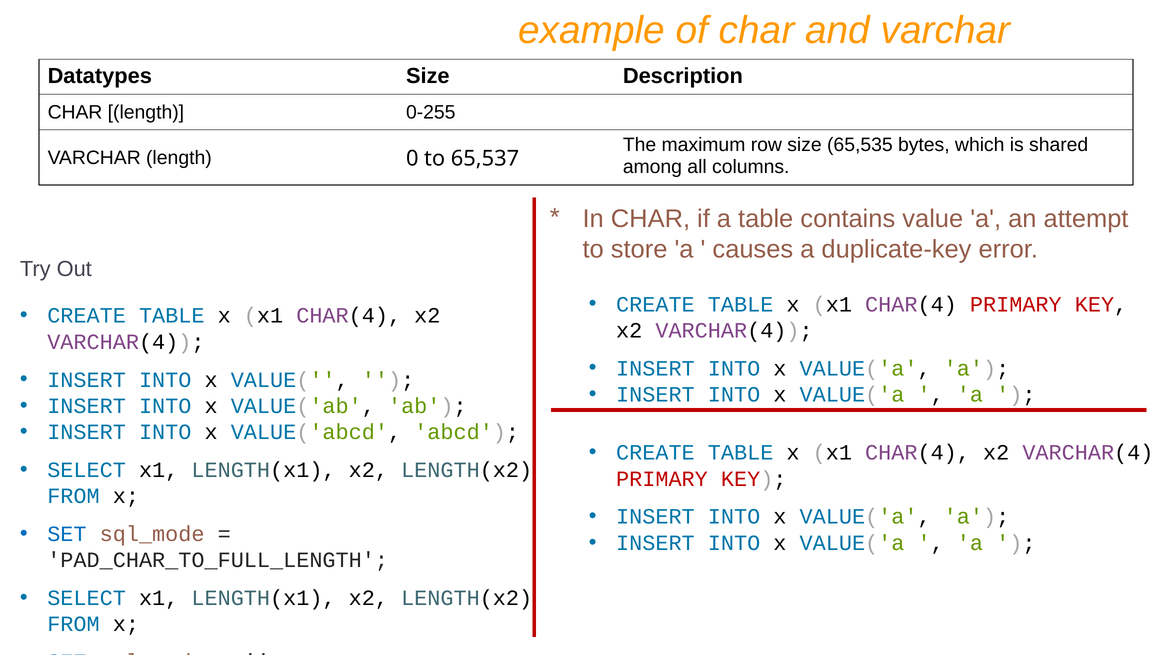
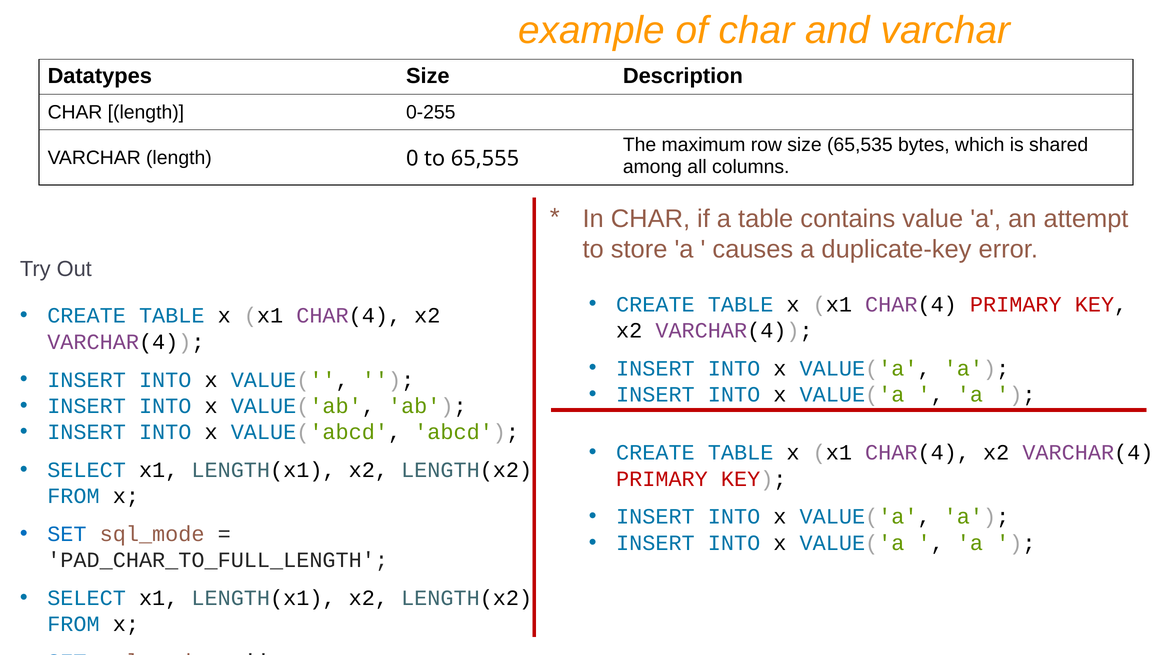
65,537: 65,537 -> 65,555 (485, 159)
